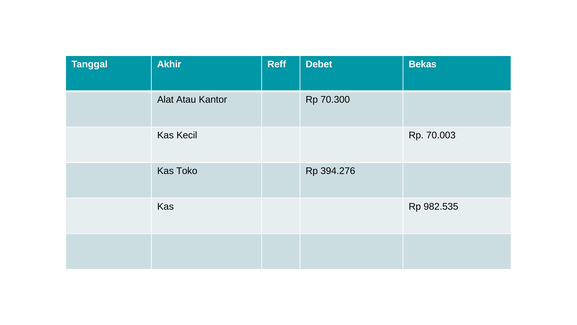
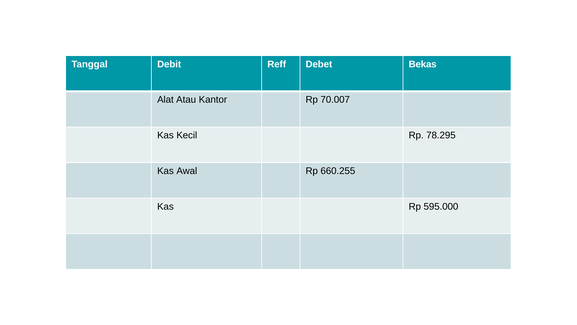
Akhir: Akhir -> Debit (169, 64)
70.300: 70.300 -> 70.007 (335, 100)
70.003: 70.003 -> 78.295 (441, 135)
Toko: Toko -> Awal (187, 171)
394.276: 394.276 -> 660.255 (338, 171)
982.535: 982.535 -> 595.000 (441, 206)
